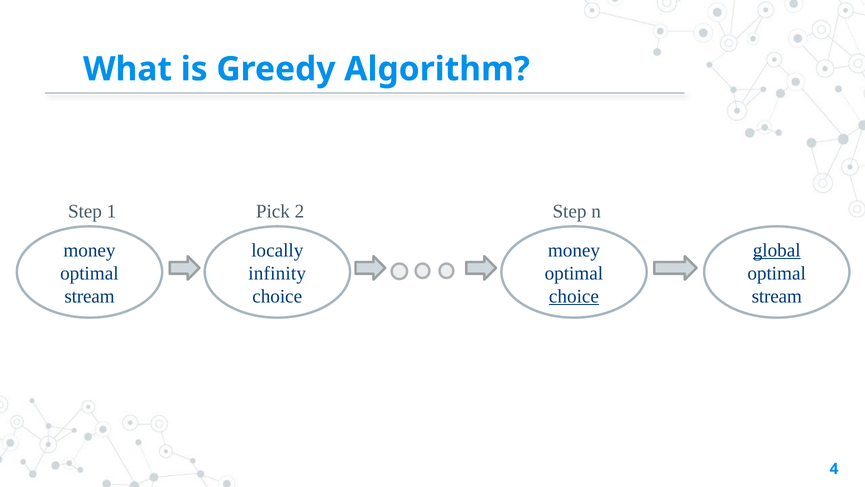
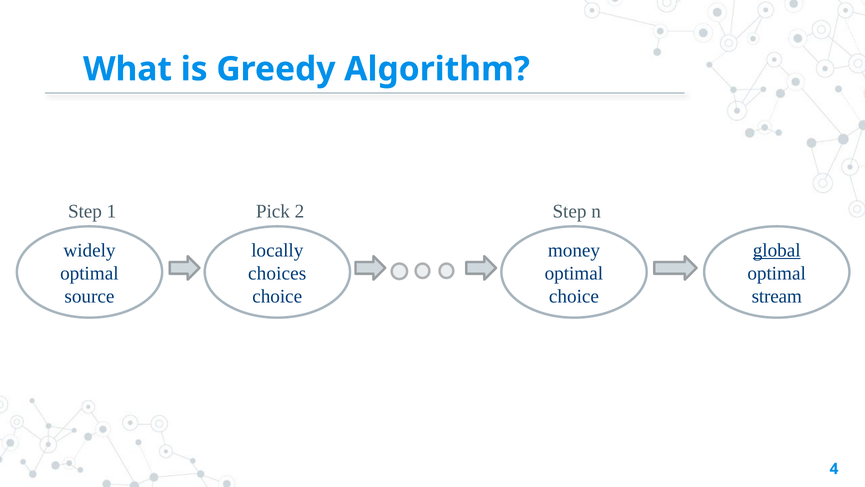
money: money -> widely (89, 250)
infinity: infinity -> choices (277, 273)
stream: stream -> source (89, 296)
choice underline: present -> none (574, 296)
